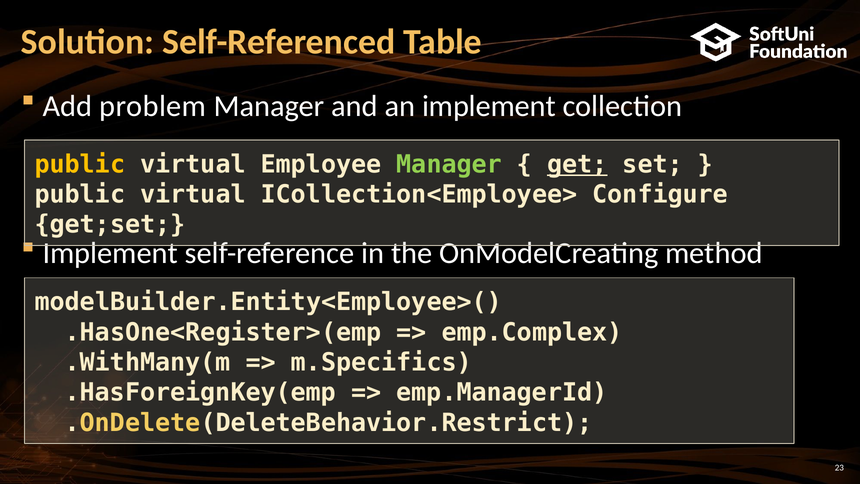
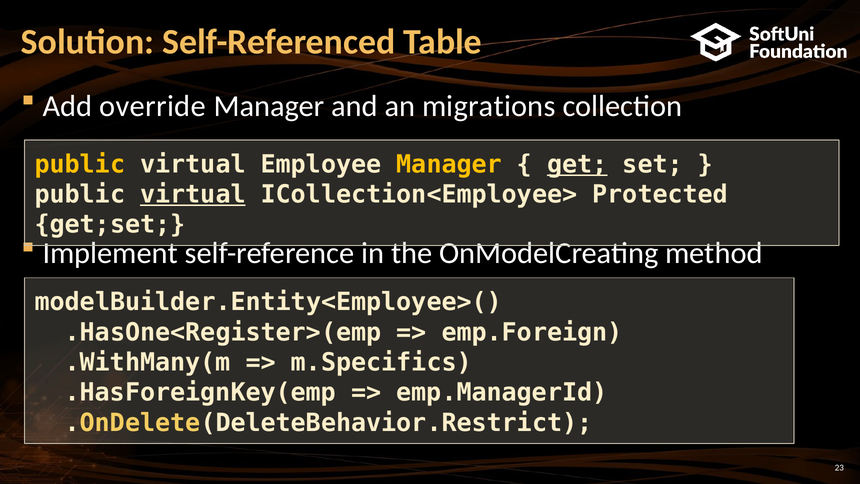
problem: problem -> override (153, 106)
an implement: implement -> migrations (489, 106)
Manager colour: light green -> yellow (449, 164)
virtual underline: none -> present (193, 195)
Configure: Configure -> Protected (660, 195)
emp.Complex: emp.Complex -> emp.Foreign (532, 332)
